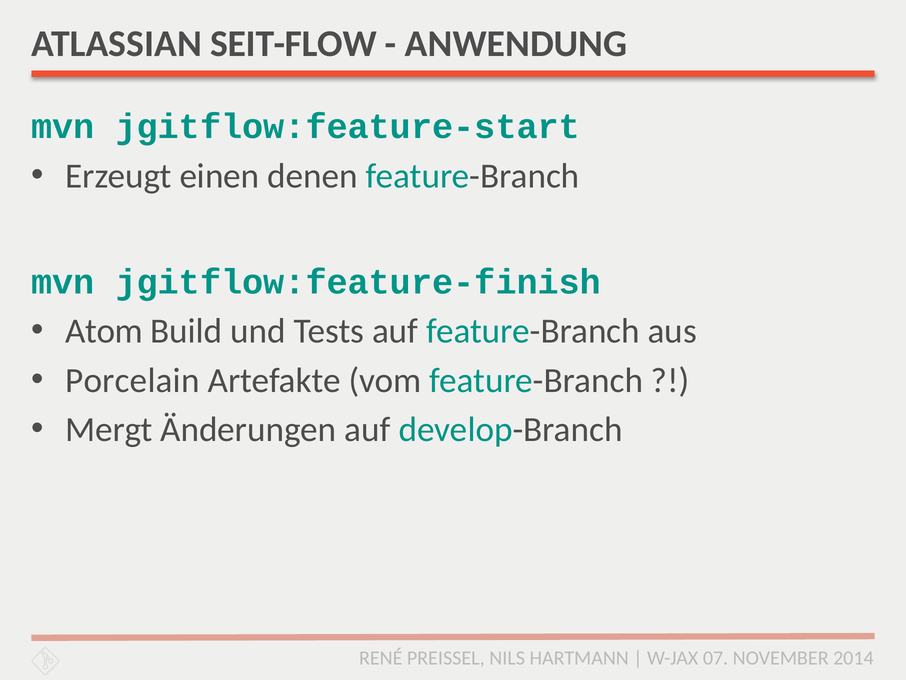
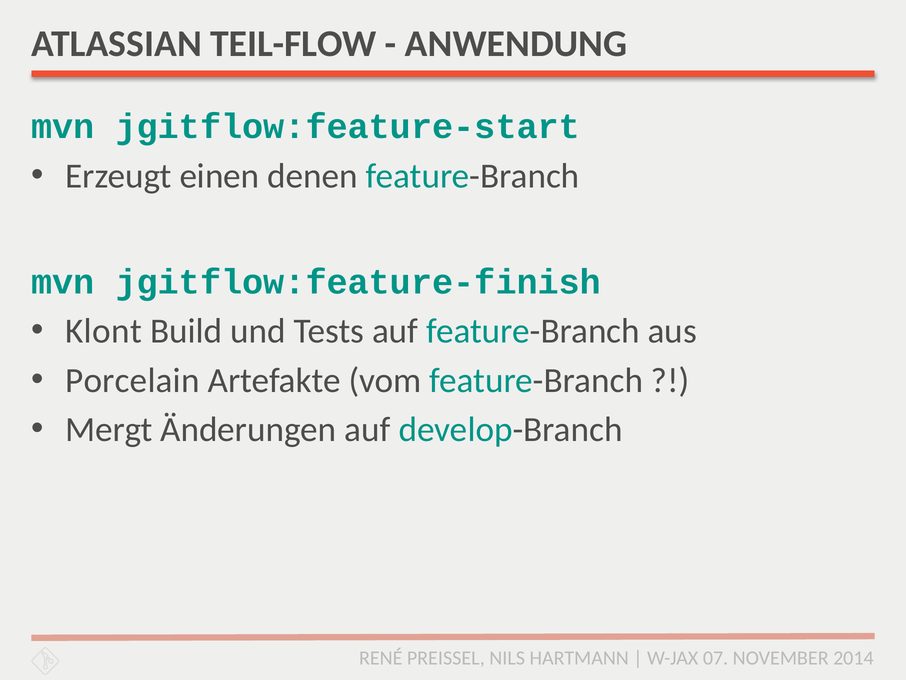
SEIT-FLOW: SEIT-FLOW -> TEIL-FLOW (293, 44)
Atom: Atom -> Klont (104, 331)
